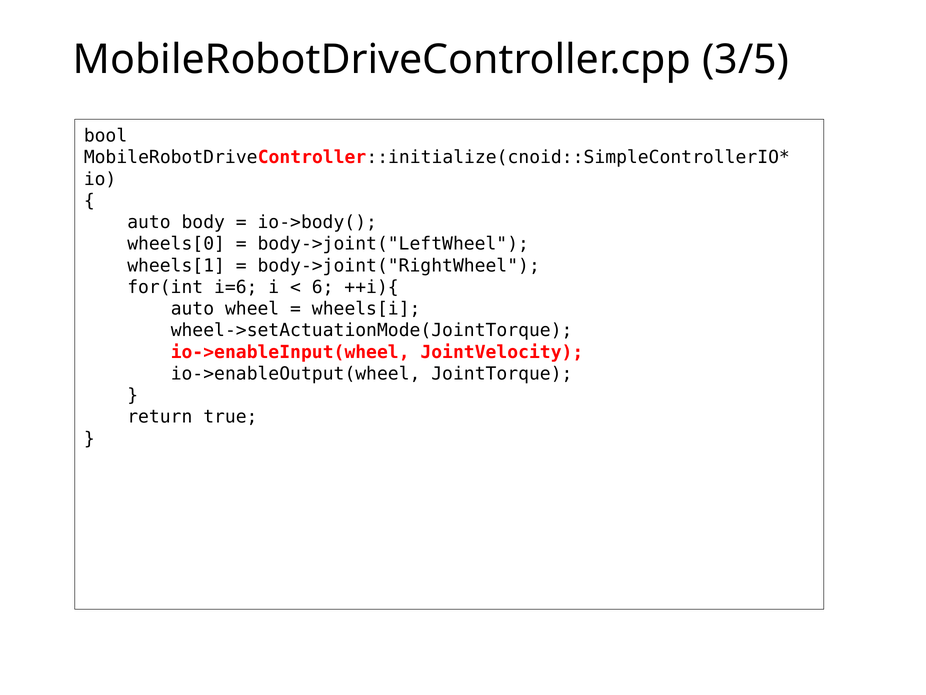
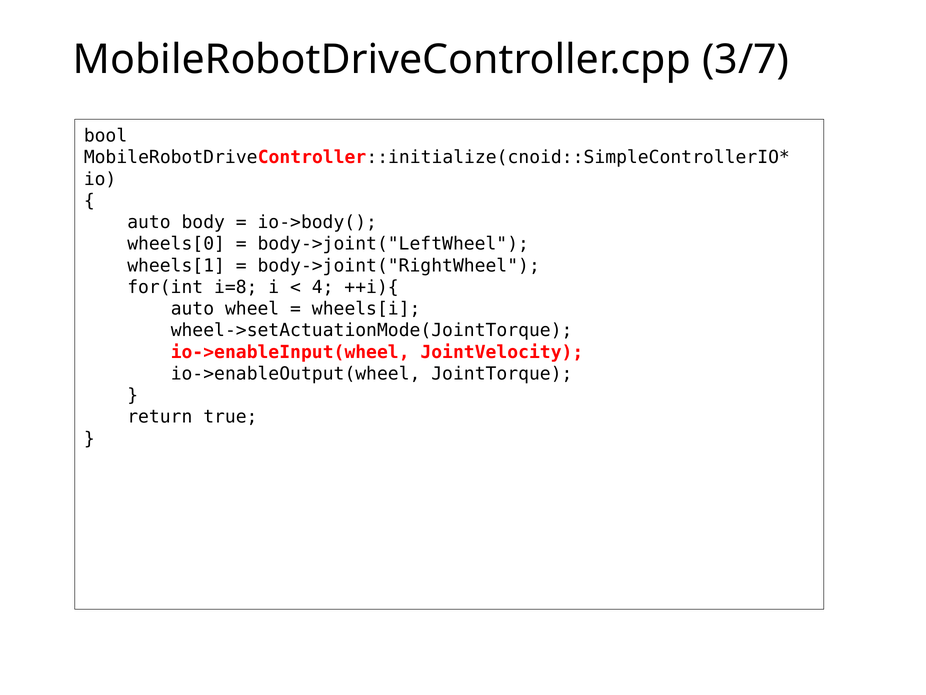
3/5: 3/5 -> 3/7 (746, 60)
i=6: i=6 -> i=8 (236, 287)
6: 6 -> 4 (323, 287)
